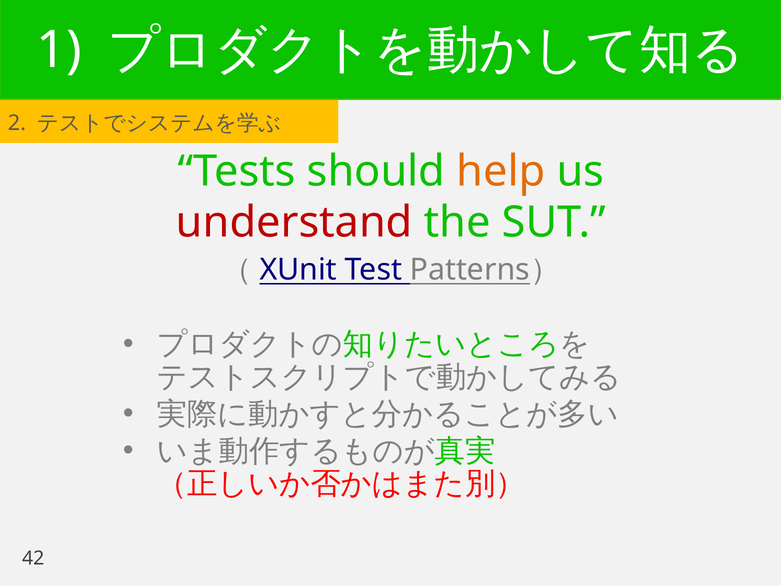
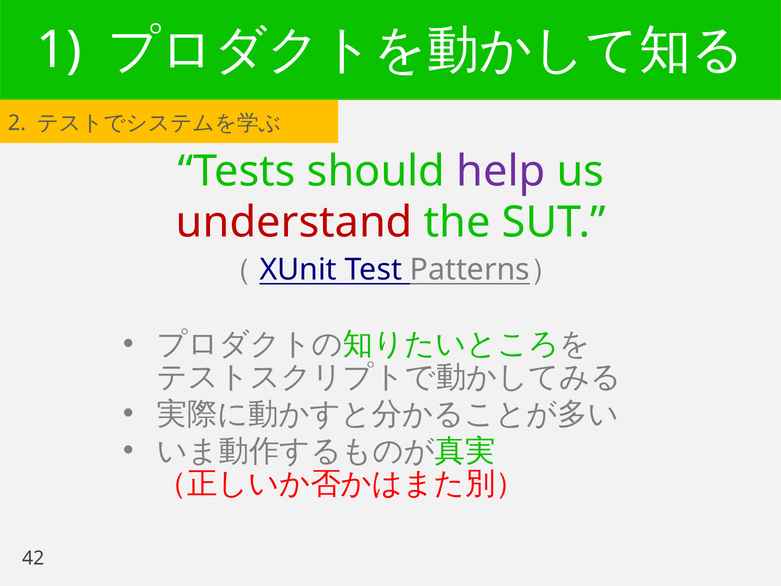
help colour: orange -> purple (501, 171)
